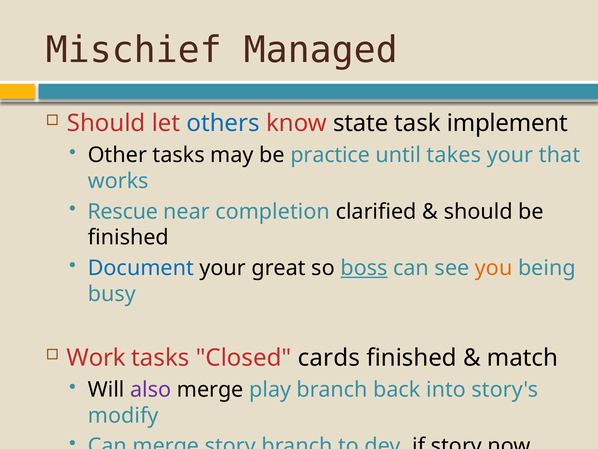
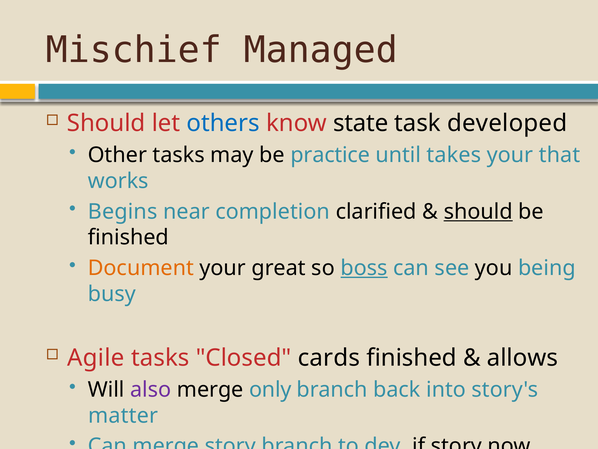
implement: implement -> developed (507, 123)
Rescue: Rescue -> Begins (123, 211)
should underline: none -> present (478, 211)
Document colour: blue -> orange (141, 268)
you colour: orange -> black (494, 268)
Work: Work -> Agile (96, 357)
match: match -> allows (522, 357)
play: play -> only (270, 389)
modify: modify -> matter (123, 415)
